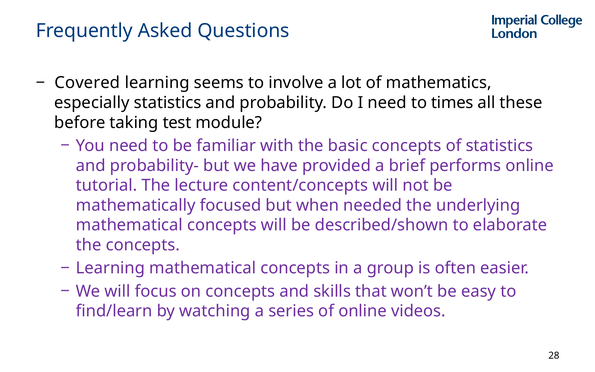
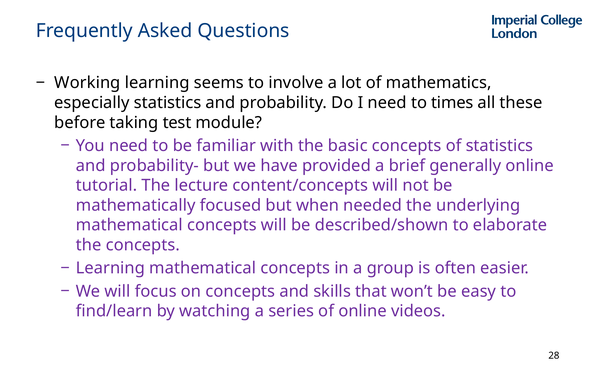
Covered: Covered -> Working (87, 83)
performs: performs -> generally (465, 165)
